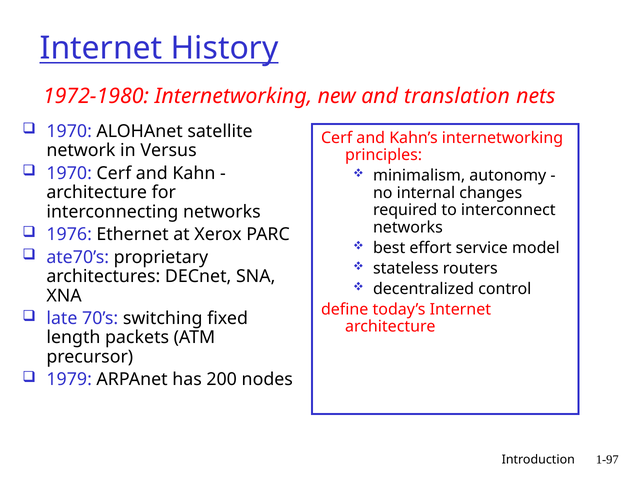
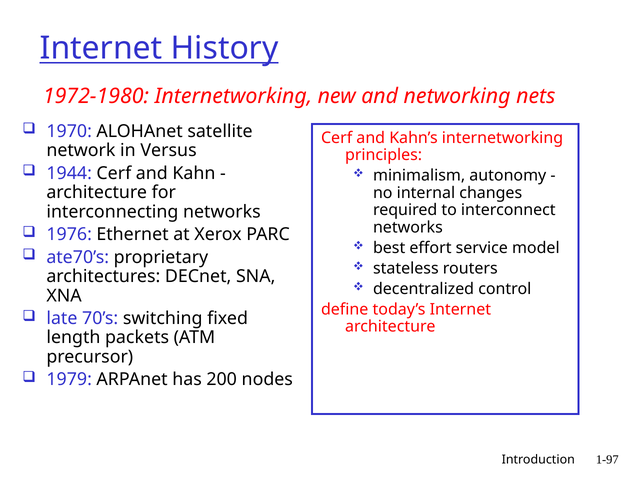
translation: translation -> networking (457, 96)
1970: 1970 -> 1944 (69, 173)
